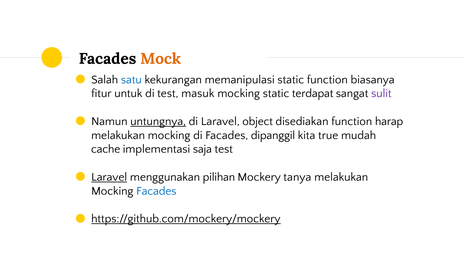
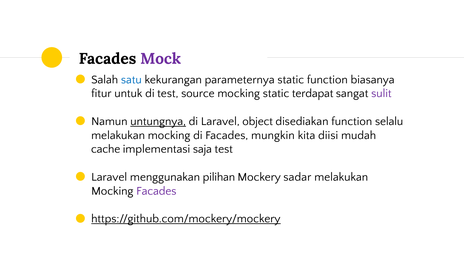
Mock colour: orange -> purple (161, 59)
memanipulasi: memanipulasi -> parameternya (240, 80)
masuk: masuk -> source (198, 93)
harap: harap -> selalu (389, 121)
dipanggil: dipanggil -> mungkin (273, 135)
true: true -> diisi (328, 135)
Laravel underline: present -> none (109, 177)
tanya: tanya -> sadar (297, 177)
Facades colour: blue -> purple (156, 191)
